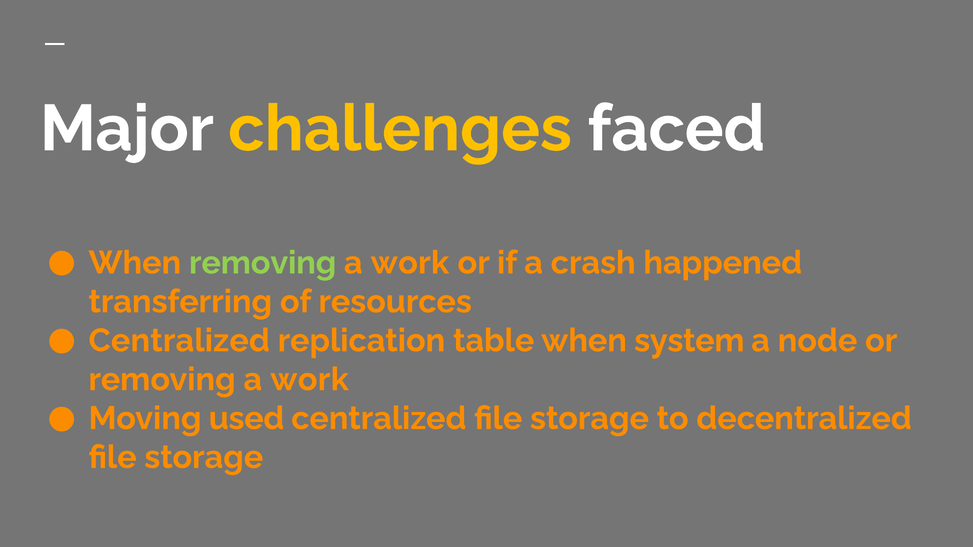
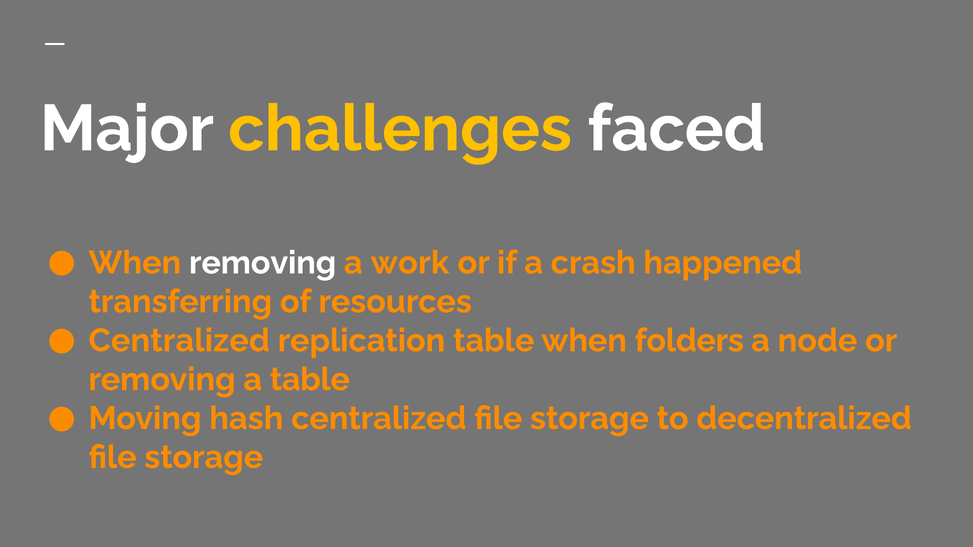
removing colour: light green -> white (263, 263)
system: system -> folders (689, 341)
work: work -> table (310, 380)
used: used -> hash (246, 419)
